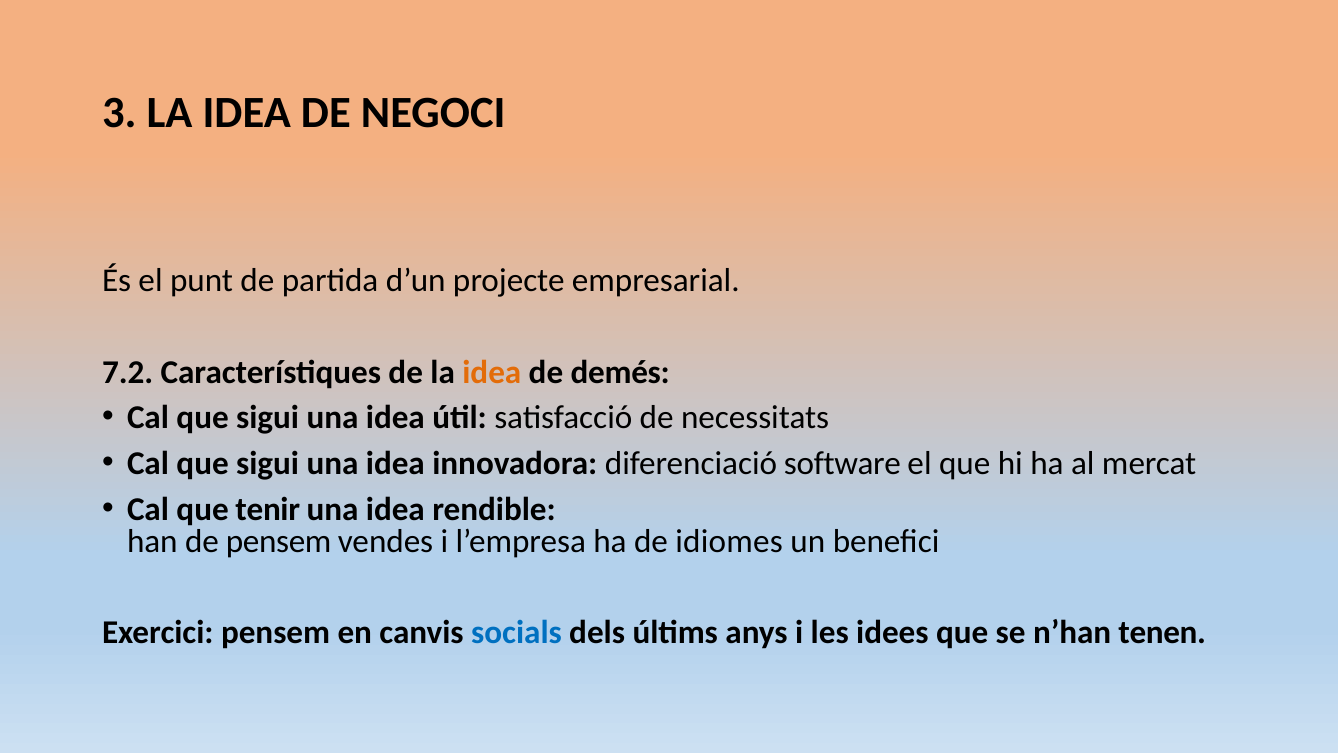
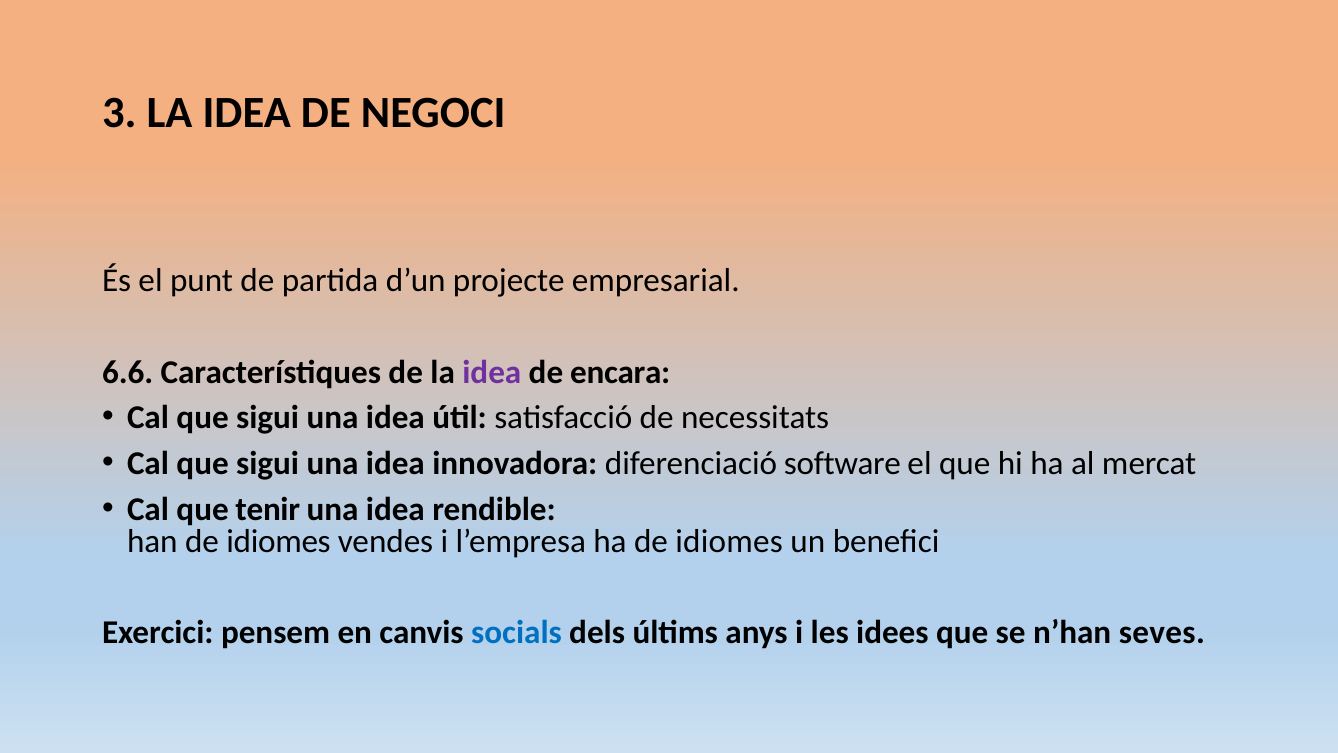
7.2: 7.2 -> 6.6 (128, 372)
idea colour: orange -> purple (492, 372)
demés: demés -> encara (620, 372)
han de pensem: pensem -> idiomes (279, 541)
tenen: tenen -> seves (1162, 633)
